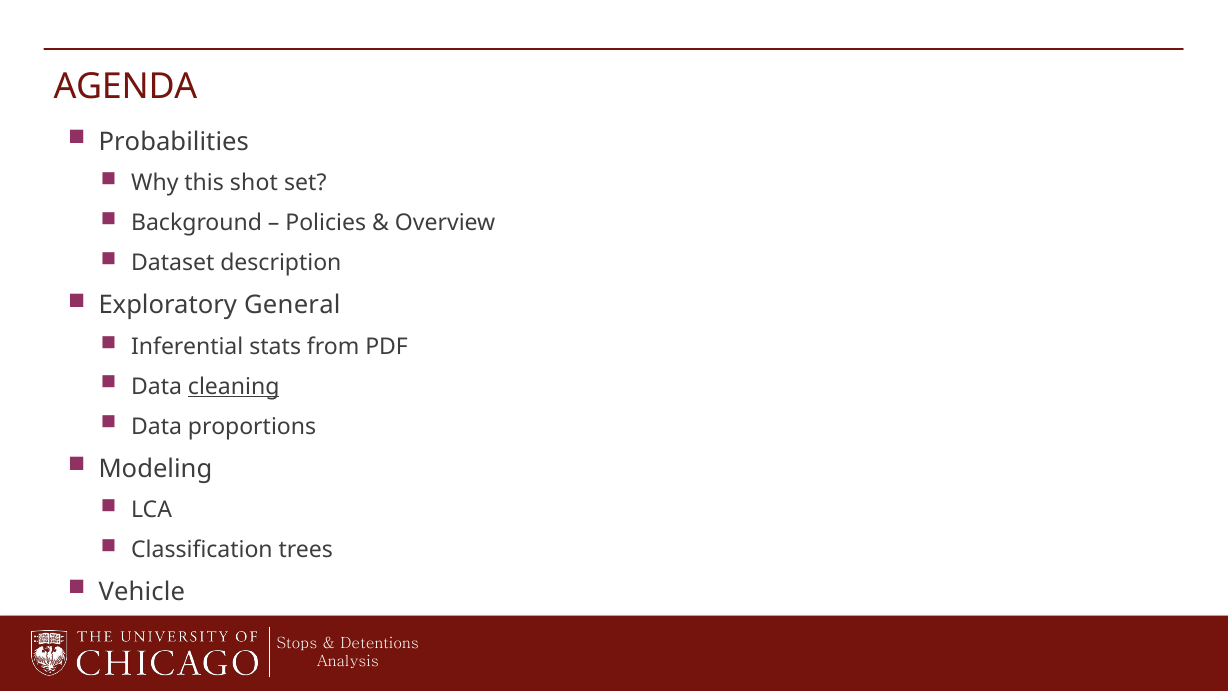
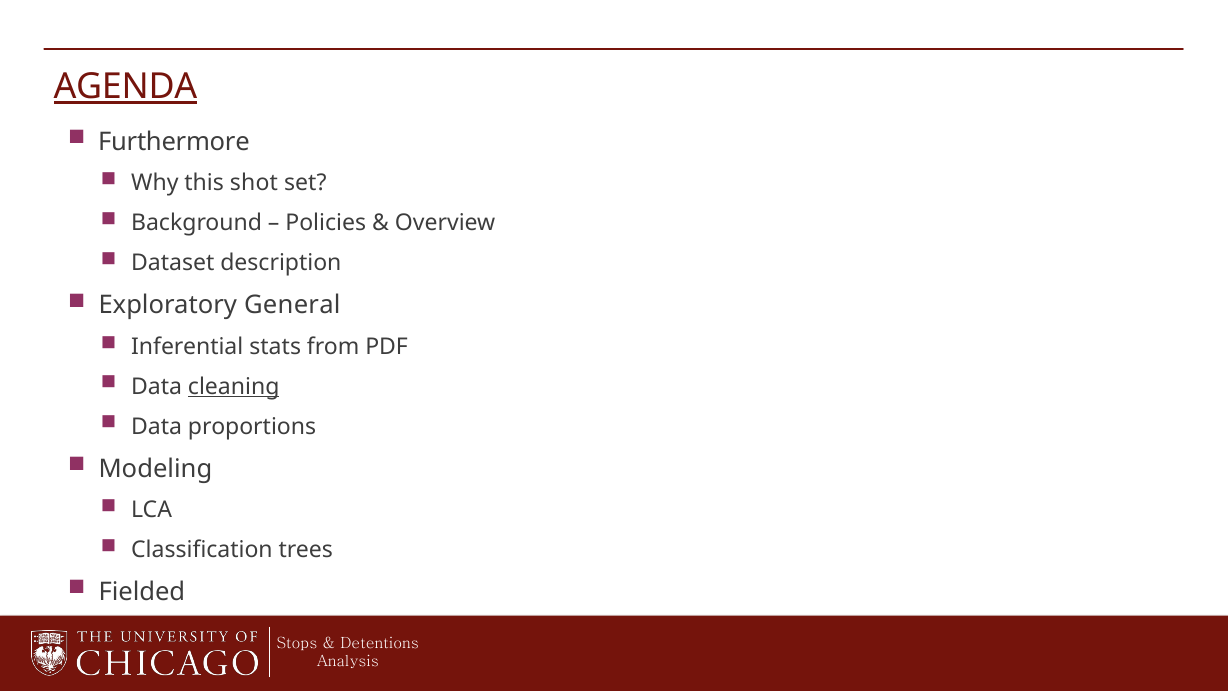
AGENDA underline: none -> present (125, 87)
Probabilities: Probabilities -> Furthermore (174, 142)
Vehicle: Vehicle -> Fielded (142, 592)
